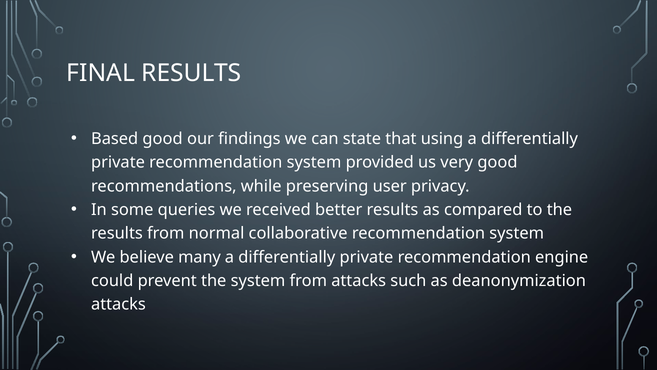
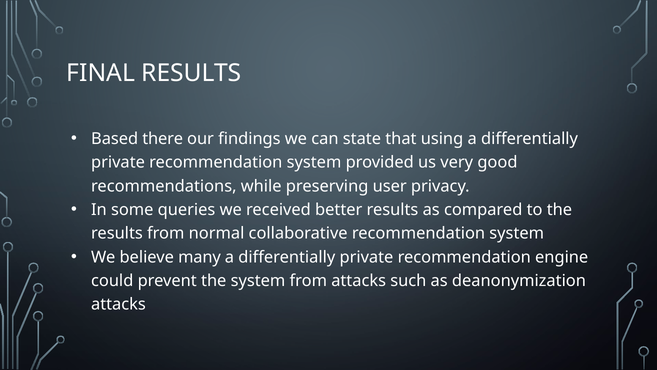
Based good: good -> there (163, 139)
